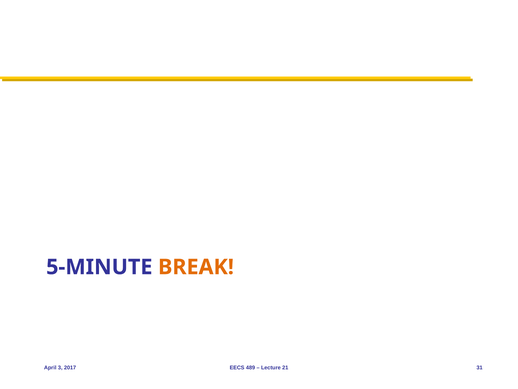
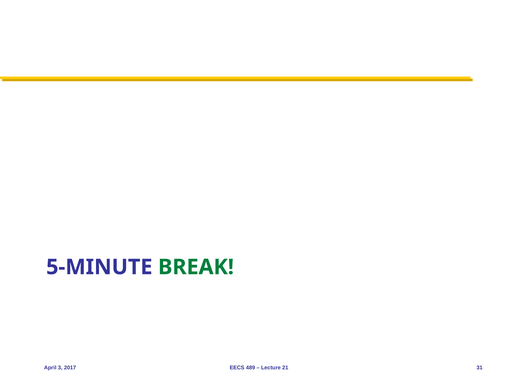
BREAK colour: orange -> green (196, 267)
